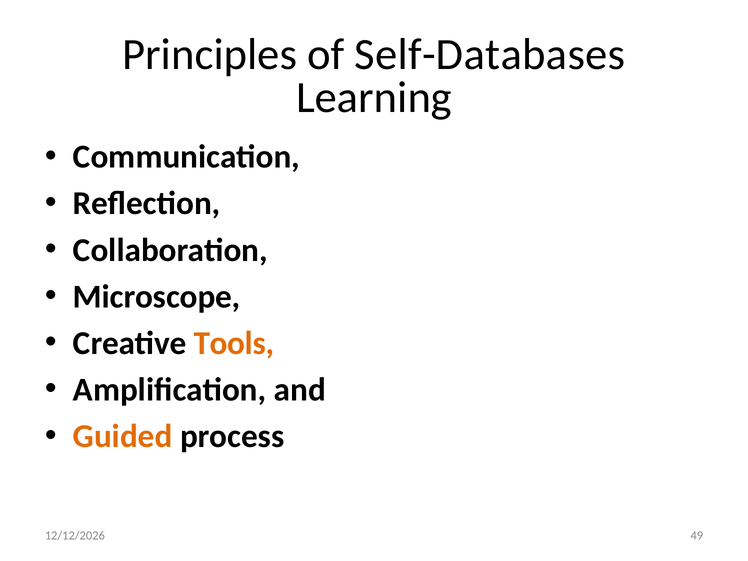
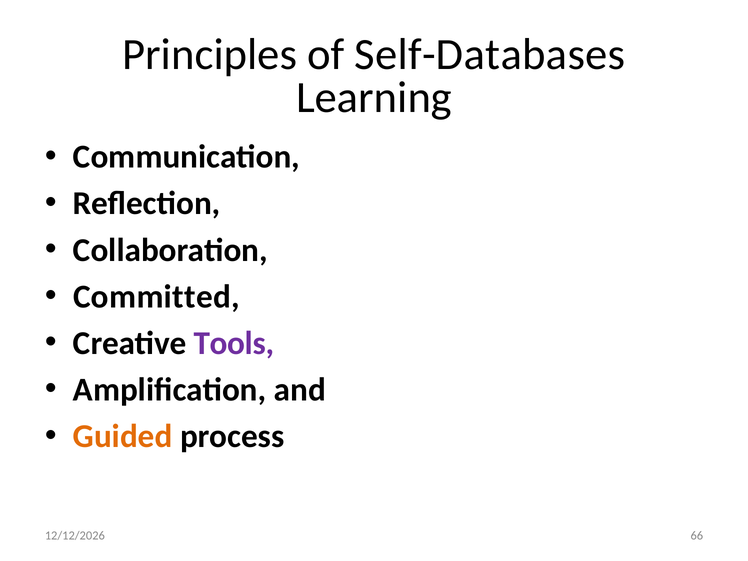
Microscope: Microscope -> Committed (156, 297)
Tools colour: orange -> purple (234, 343)
49: 49 -> 66 (697, 536)
